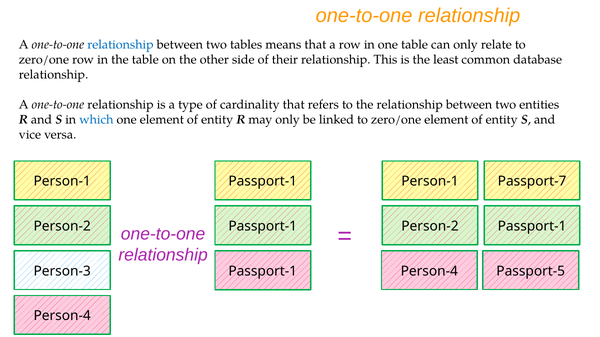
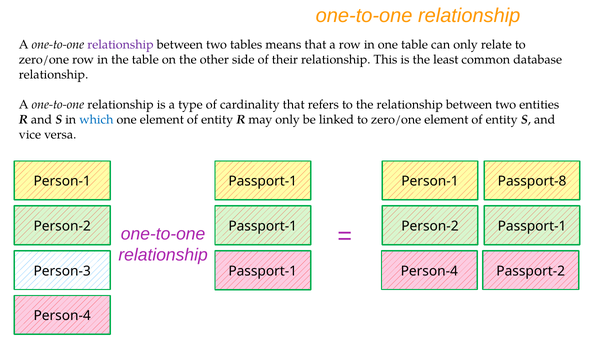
relationship colour: blue -> purple (120, 45)
Passport-7: Passport-7 -> Passport-8 (532, 182)
Passport-5: Passport-5 -> Passport-2 (531, 271)
